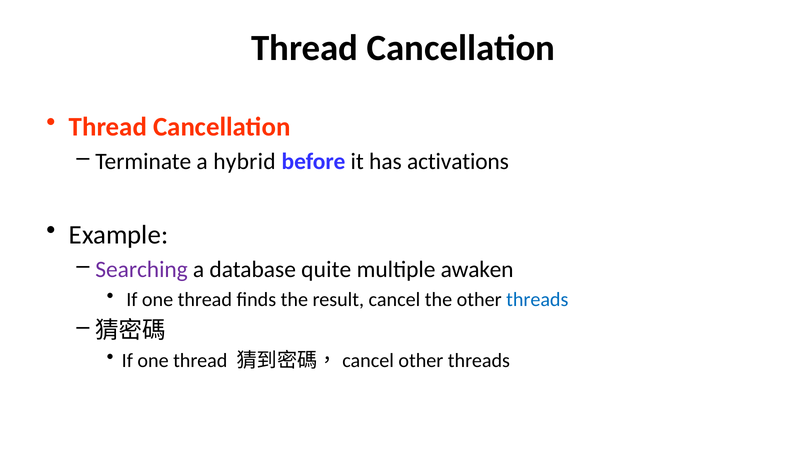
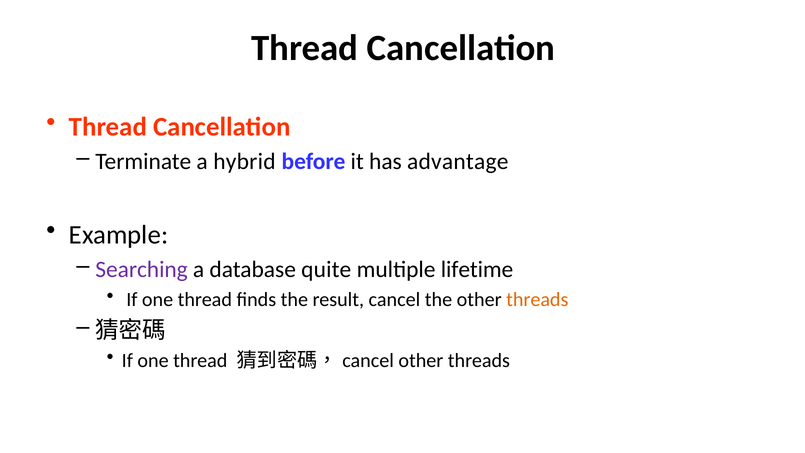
activations: activations -> advantage (458, 161)
awaken: awaken -> lifetime (477, 269)
threads colour: blue -> orange (537, 299)
